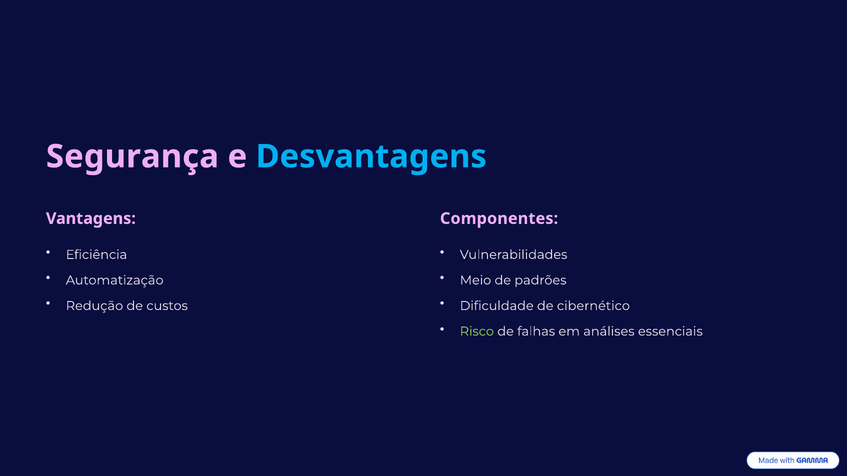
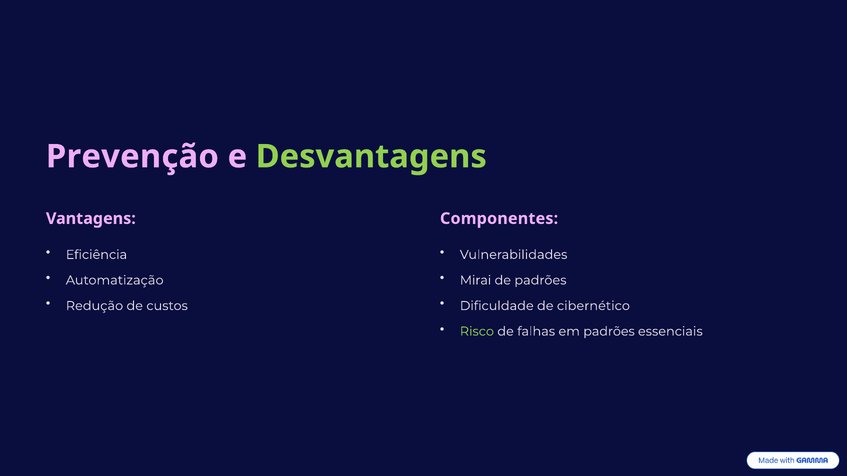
Segurança: Segurança -> Prevenção (132, 157)
Desvantagens colour: light blue -> light green (371, 157)
Meio: Meio -> Mirai (476, 280)
em análises: análises -> padrões (609, 332)
